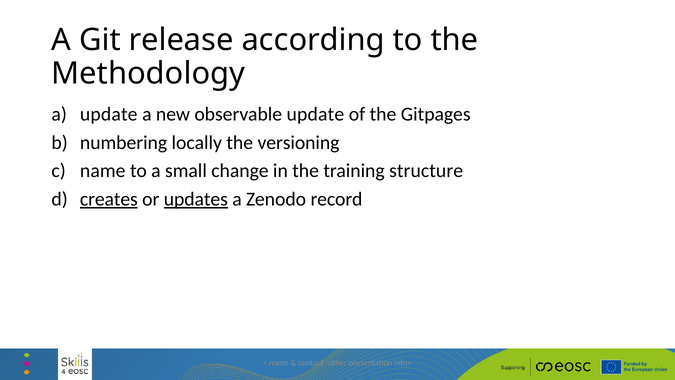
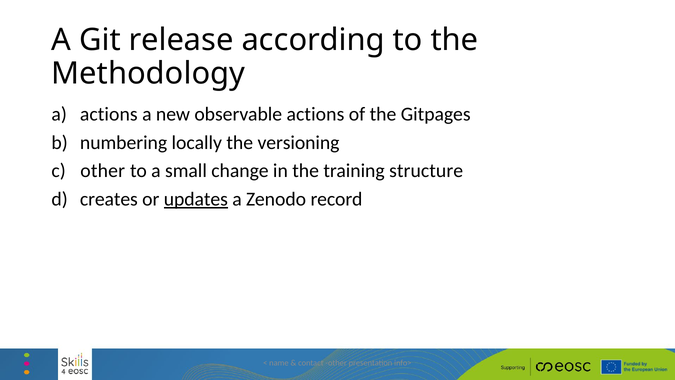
a update: update -> actions (109, 114)
observable update: update -> actions (315, 114)
name: name -> other (103, 171)
creates underline: present -> none (109, 199)
